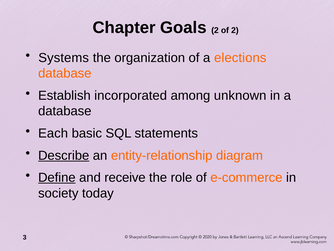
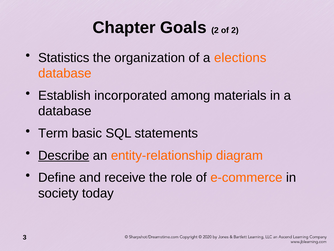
Systems: Systems -> Statistics (64, 58)
unknown: unknown -> materials (240, 95)
Each: Each -> Term (53, 133)
Define underline: present -> none (57, 177)
